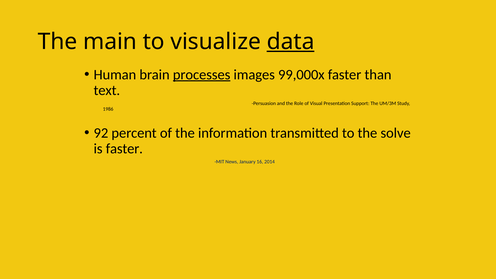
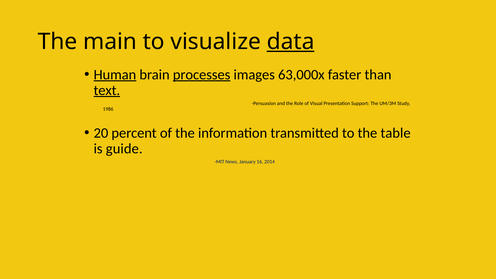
Human underline: none -> present (115, 75)
99,000x: 99,000x -> 63,000x (301, 75)
text underline: none -> present (107, 90)
92: 92 -> 20 (101, 133)
solve: solve -> table (396, 133)
is faster: faster -> guide (124, 149)
